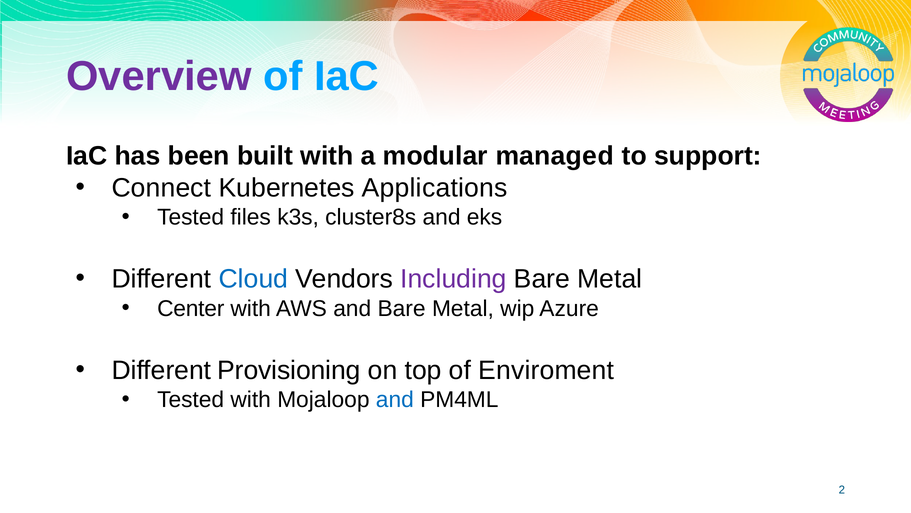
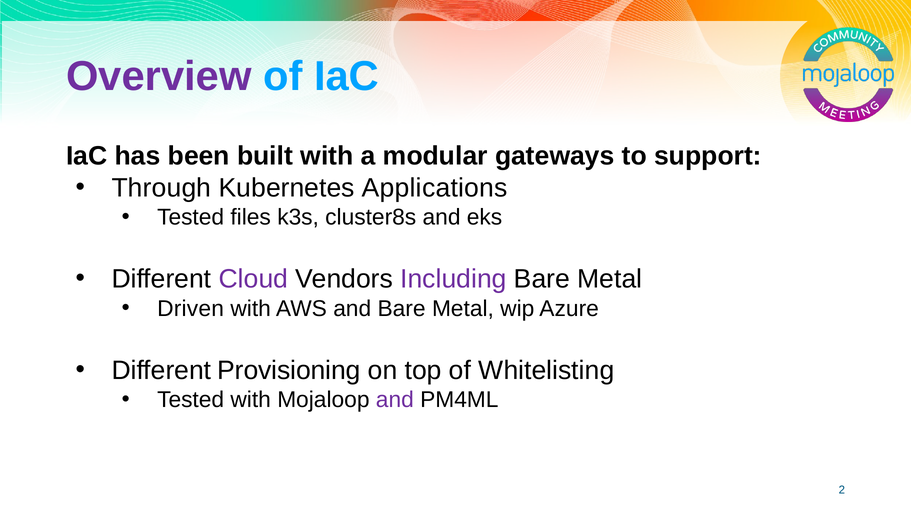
managed: managed -> gateways (555, 156)
Connect: Connect -> Through (161, 188)
Cloud colour: blue -> purple (253, 279)
Center: Center -> Driven (191, 308)
Enviroment: Enviroment -> Whitelisting (546, 370)
and colour: blue -> purple (395, 399)
